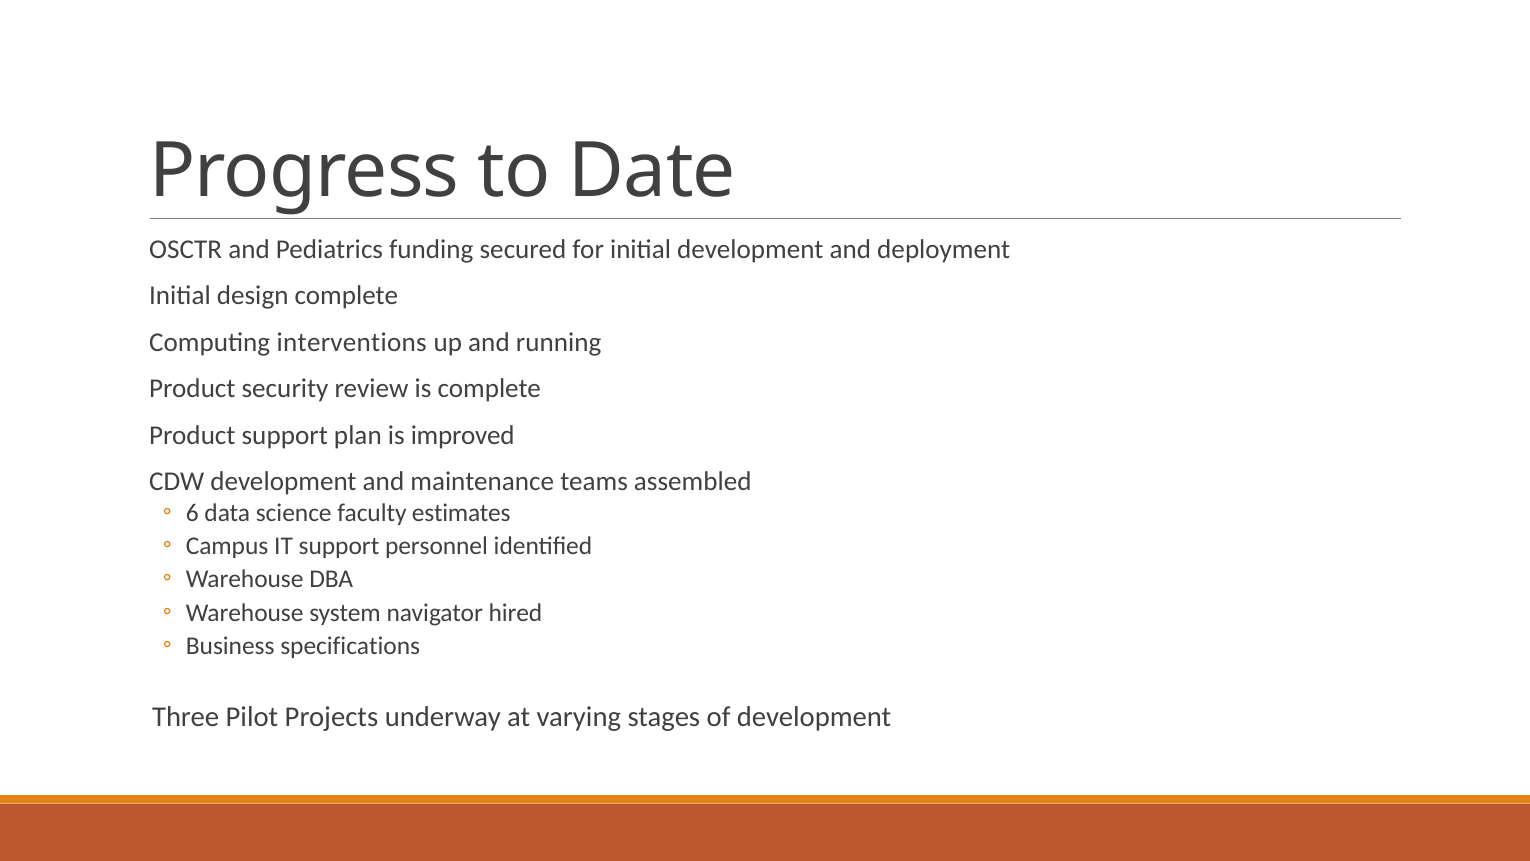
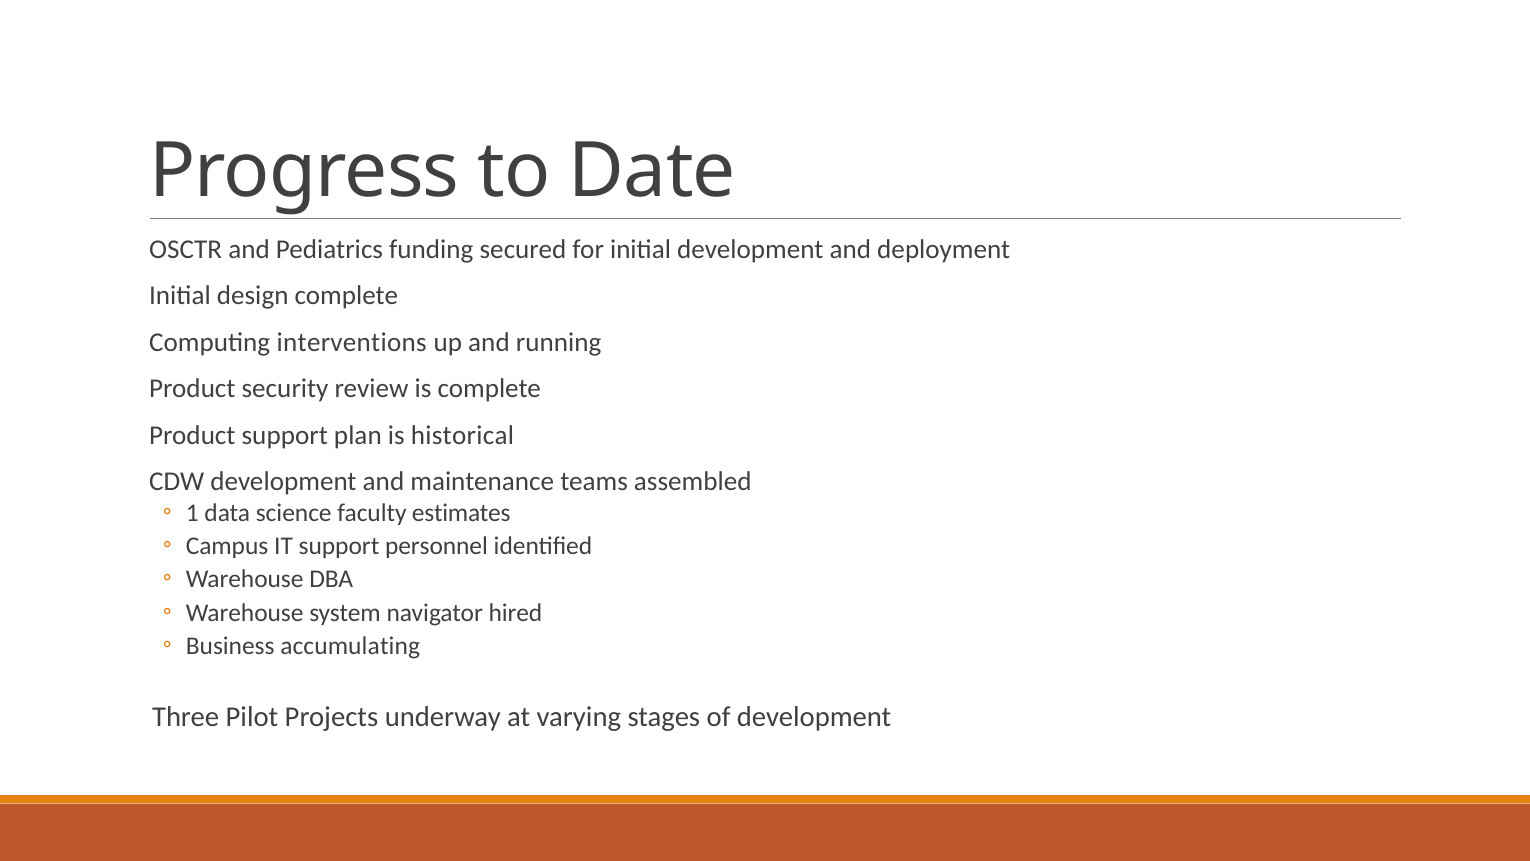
improved: improved -> historical (462, 435)
6: 6 -> 1 (192, 513)
specifications: specifications -> accumulating (350, 646)
